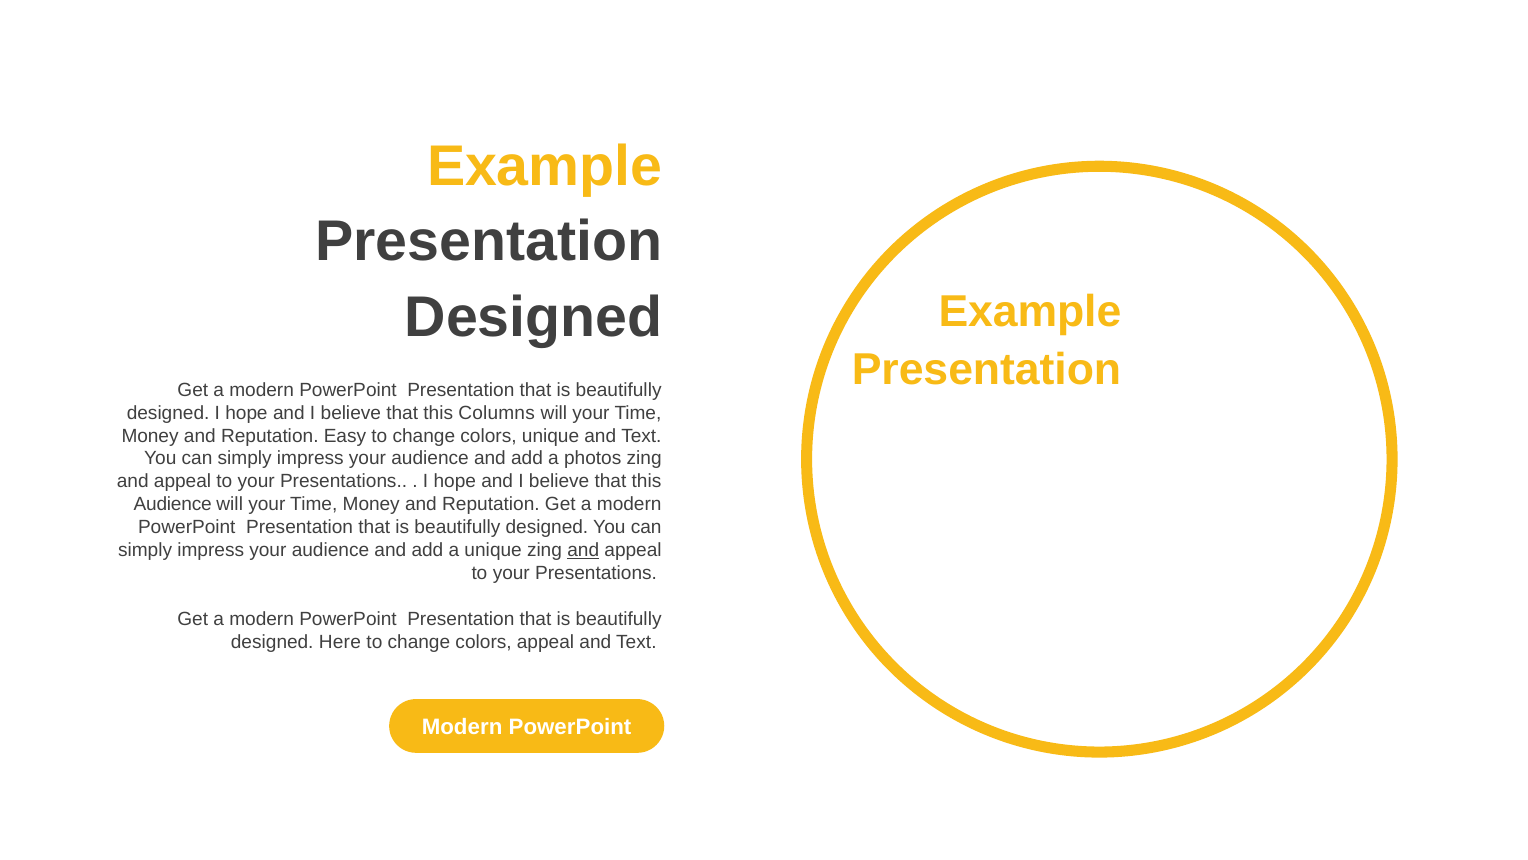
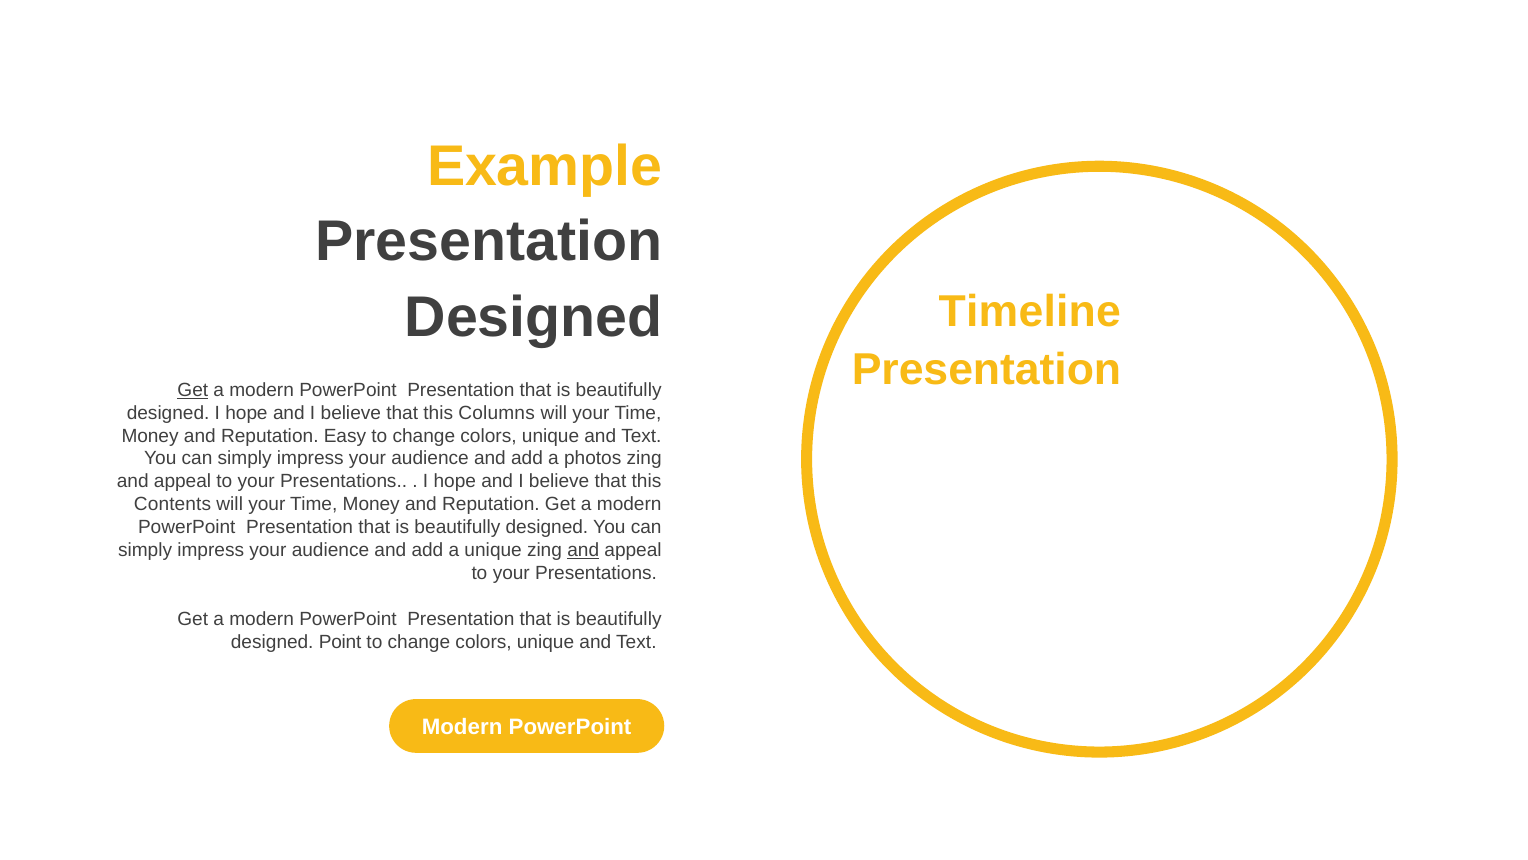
Example: Example -> Timeline (1030, 311)
Get underline: none -> present (193, 390)
Audience: Audience -> Contents (173, 504)
Here: Here -> Point (340, 642)
appeal: appeal -> unique (546, 642)
